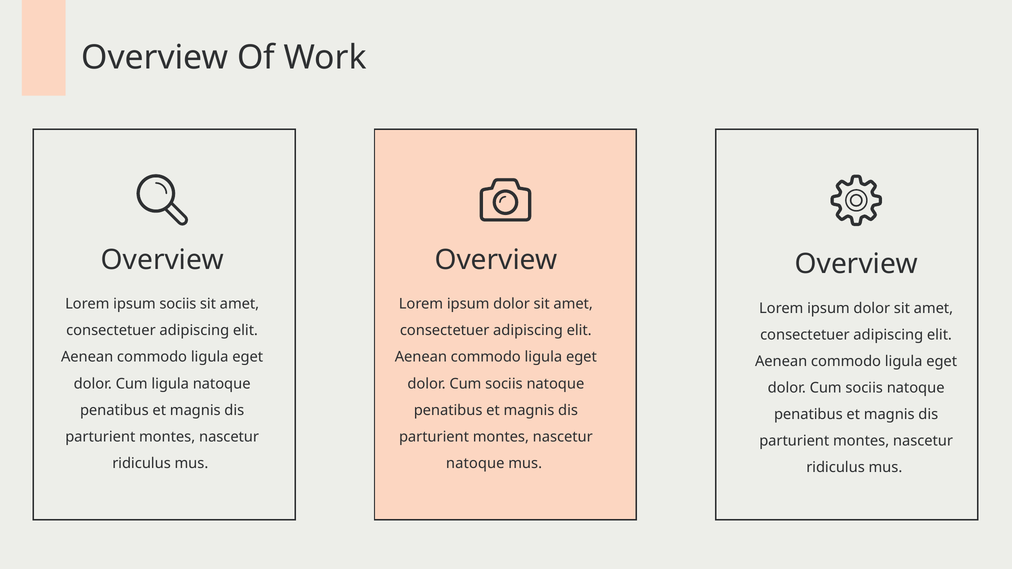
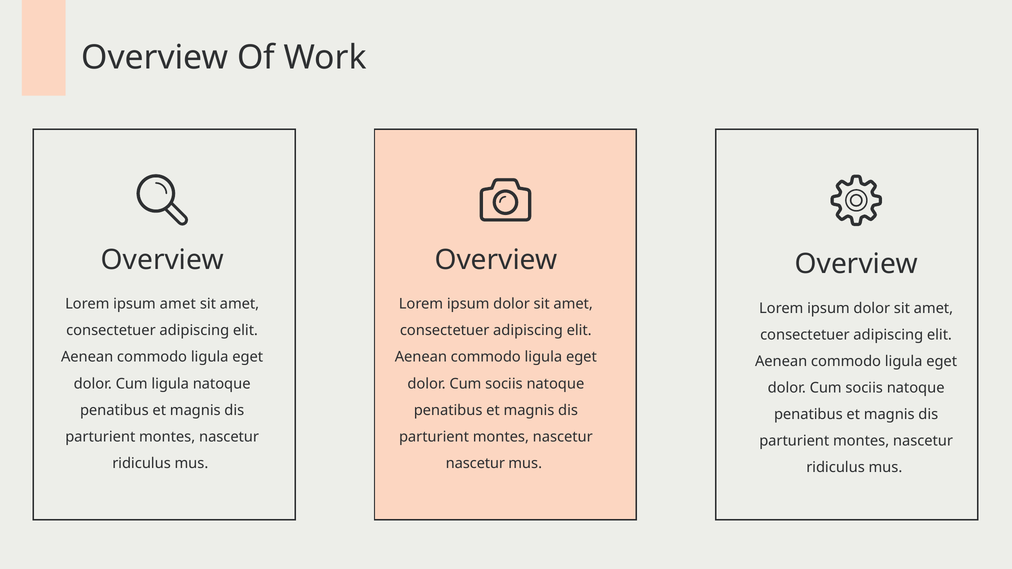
ipsum sociis: sociis -> amet (178, 304)
natoque: natoque -> nascetur (475, 463)
